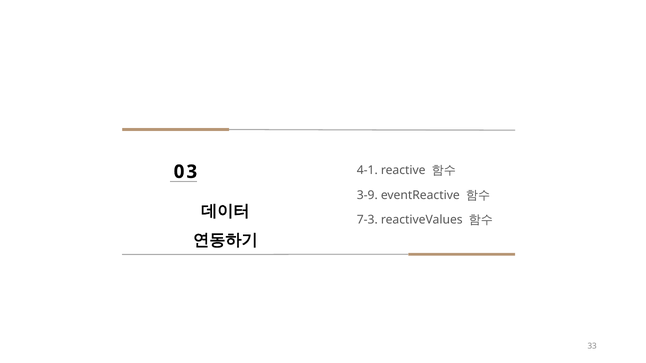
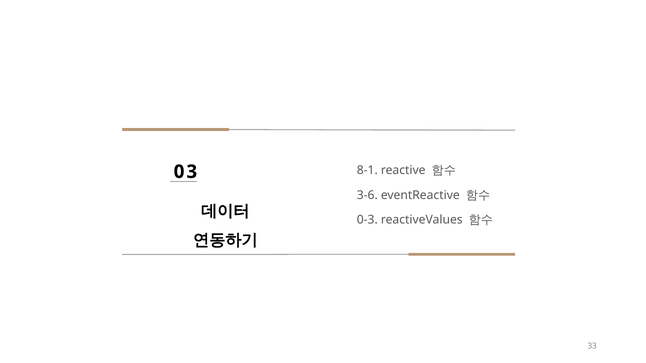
4-1: 4-1 -> 8-1 (367, 171)
3-9: 3-9 -> 3-6 (367, 195)
7-3: 7-3 -> 0-3 (367, 220)
